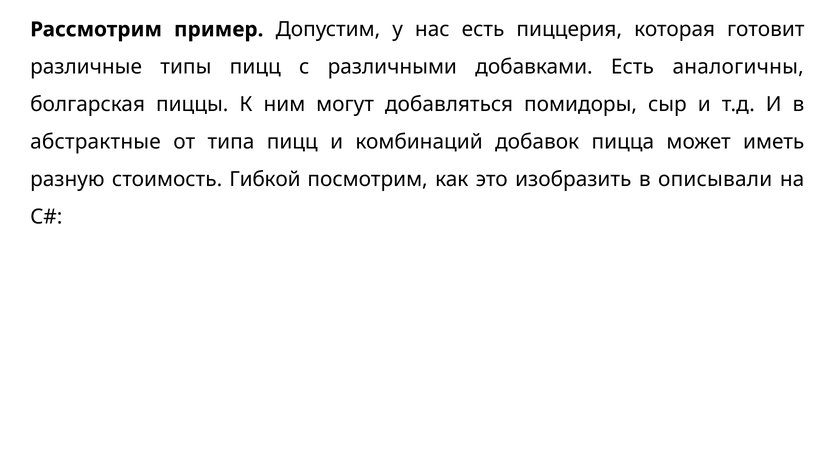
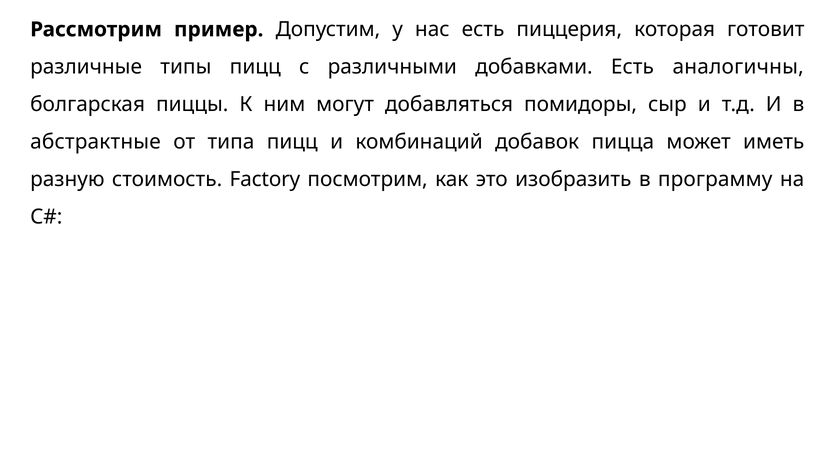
Гибкой: Гибкой -> Factory (265, 179)
описывали: описывали -> программу (715, 179)
